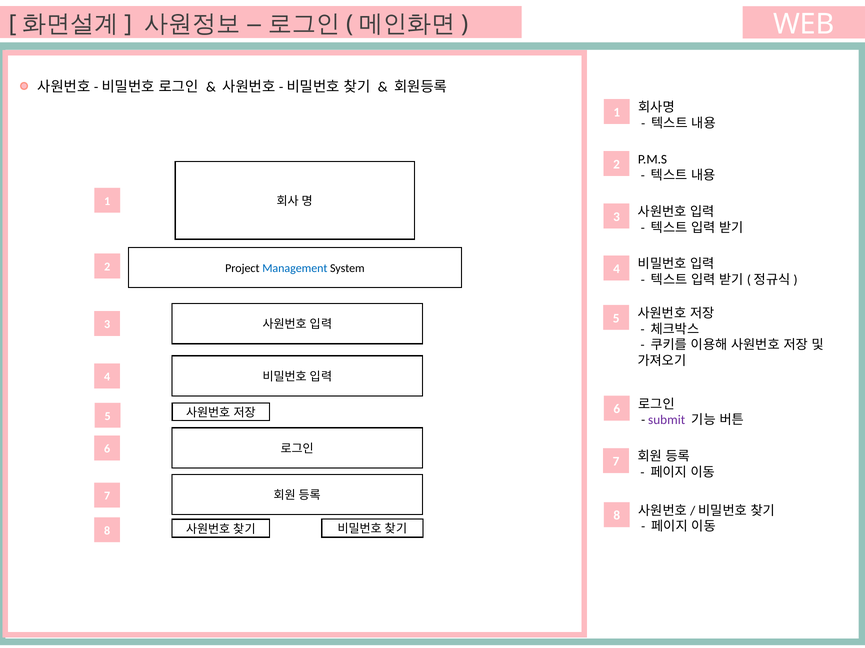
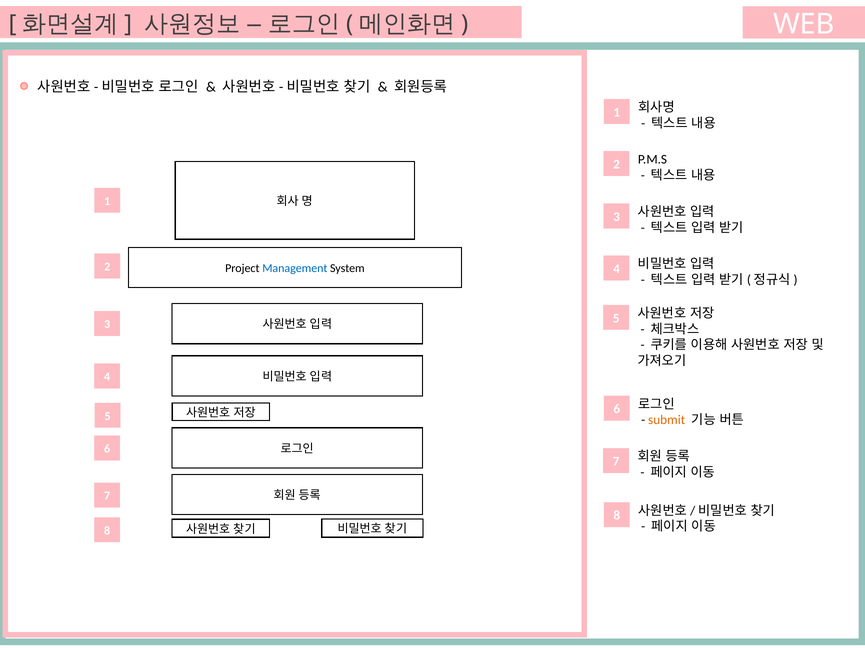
submit colour: purple -> orange (667, 421)
